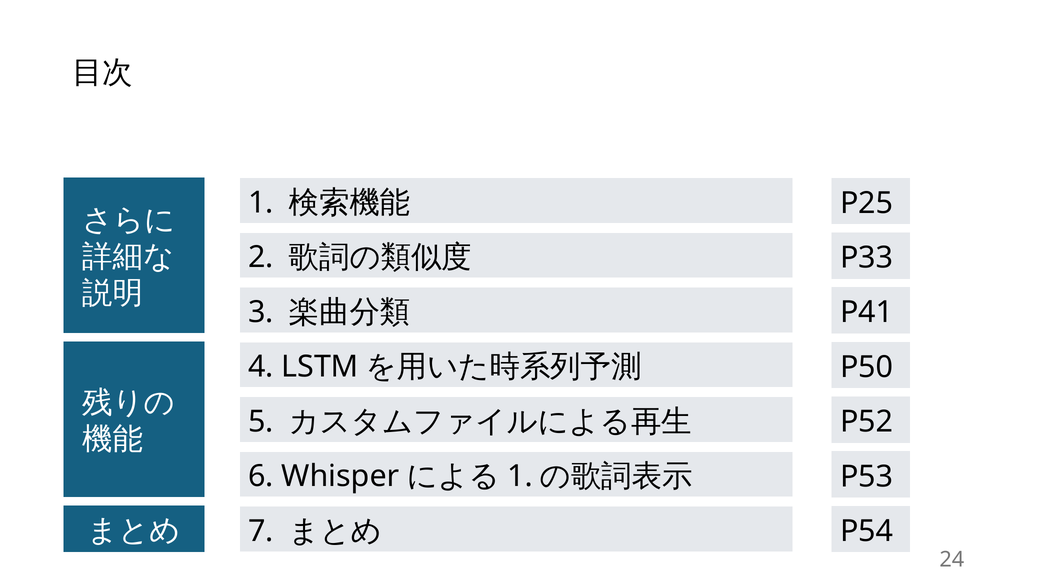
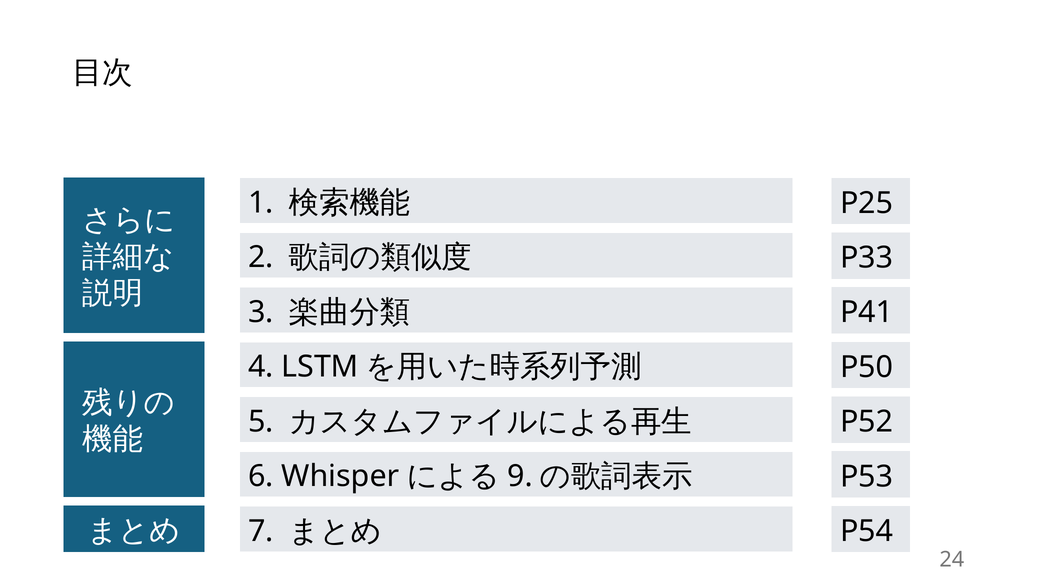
1: 1 -> 9 (520, 477)
